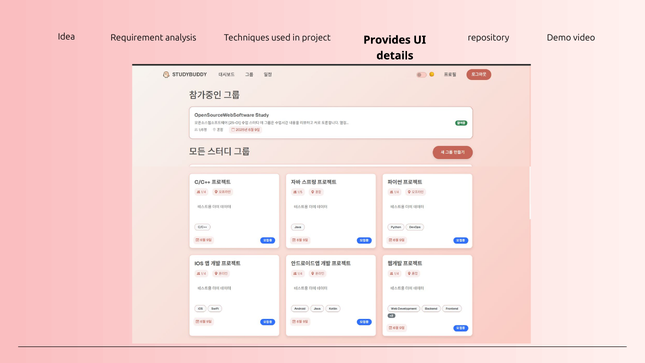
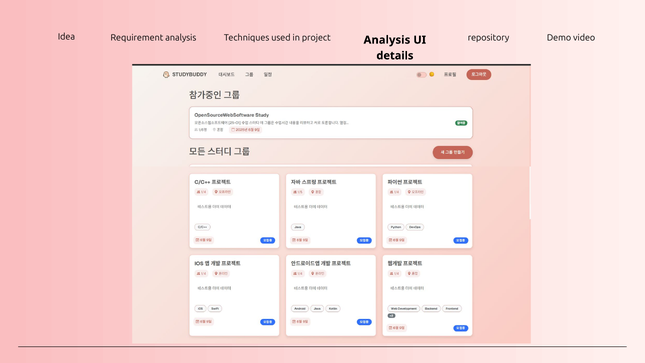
project Provides: Provides -> Analysis (387, 40)
